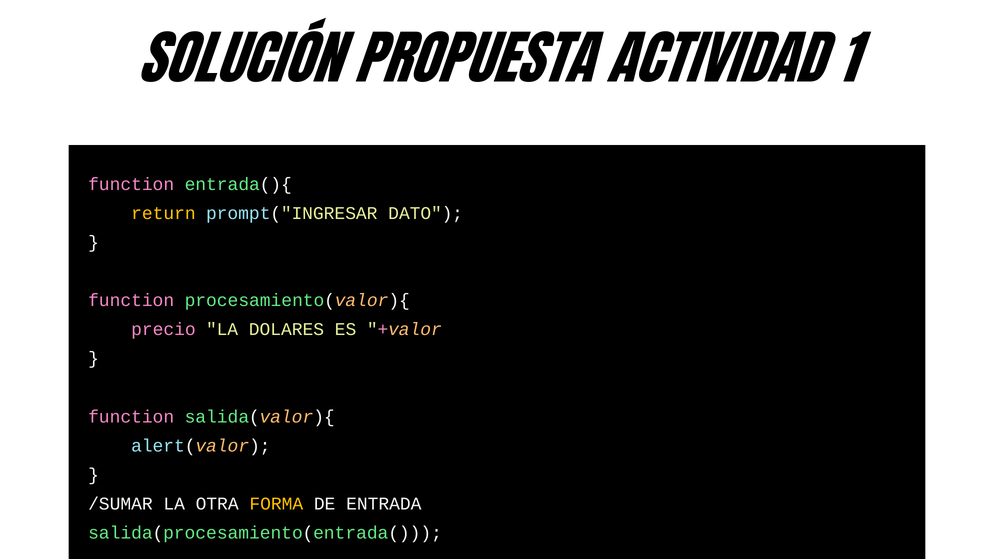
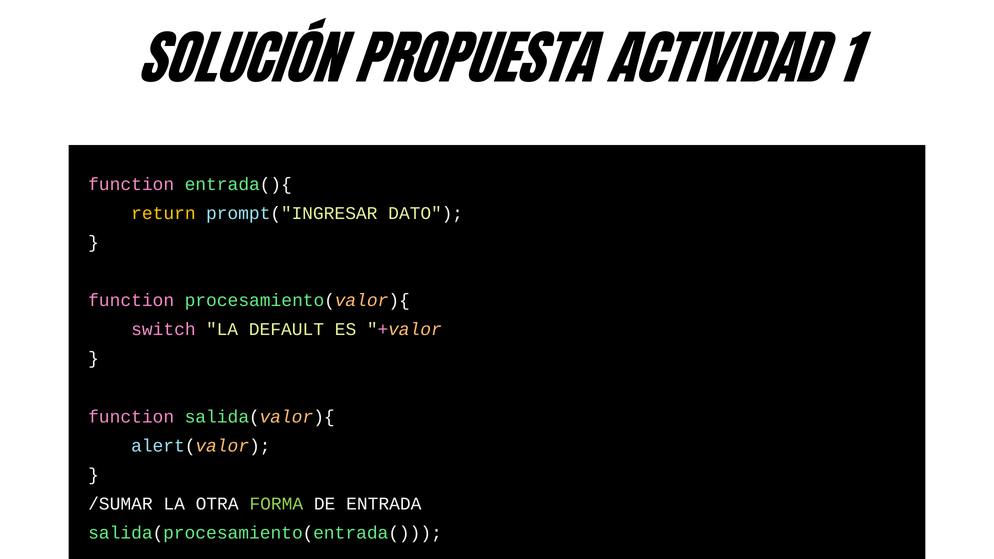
precio: precio -> switch (163, 330)
DOLARES: DOLARES -> DEFAULT (286, 330)
FORMA colour: yellow -> light green (276, 504)
